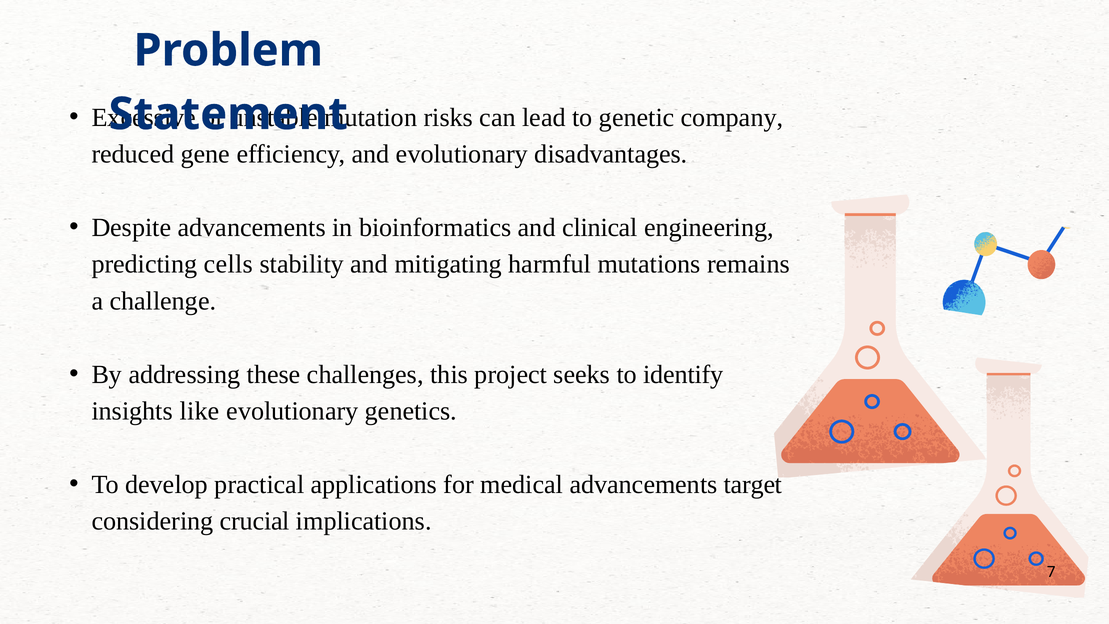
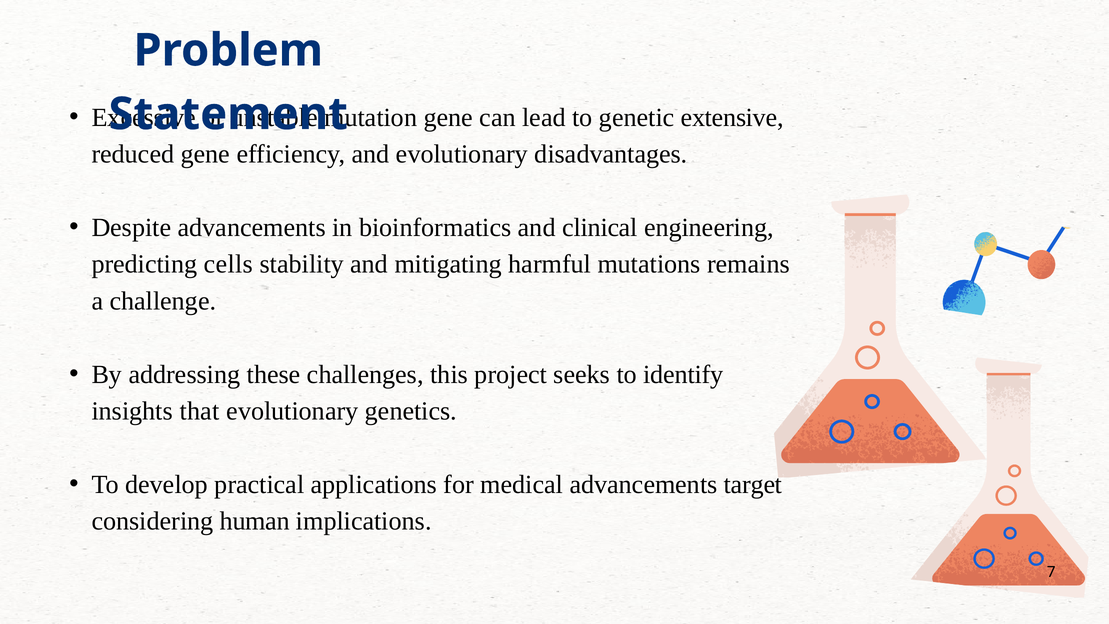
mutation risks: risks -> gene (448, 117)
company: company -> extensive (732, 117)
like: like -> that (200, 411)
crucial: crucial -> human (255, 521)
